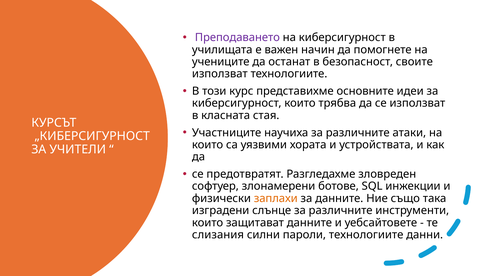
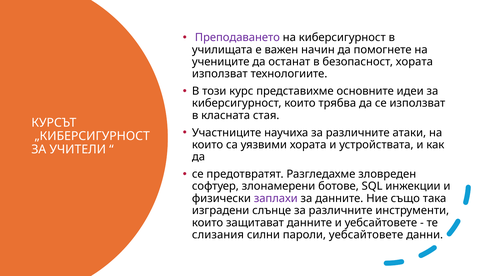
безопасност своите: своите -> хората (414, 62)
заплахи colour: orange -> purple (276, 199)
пароли технологиите: технологиите -> уебсайтовете (366, 235)
